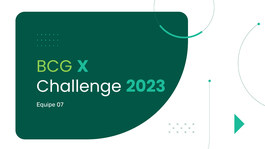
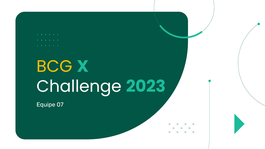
BCG colour: light green -> yellow (54, 67)
